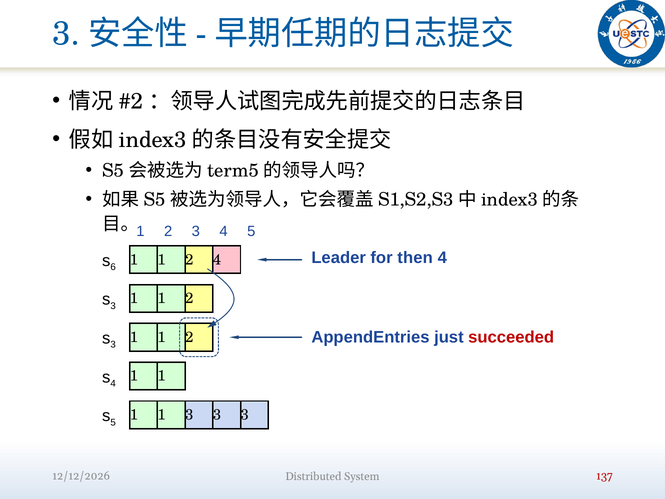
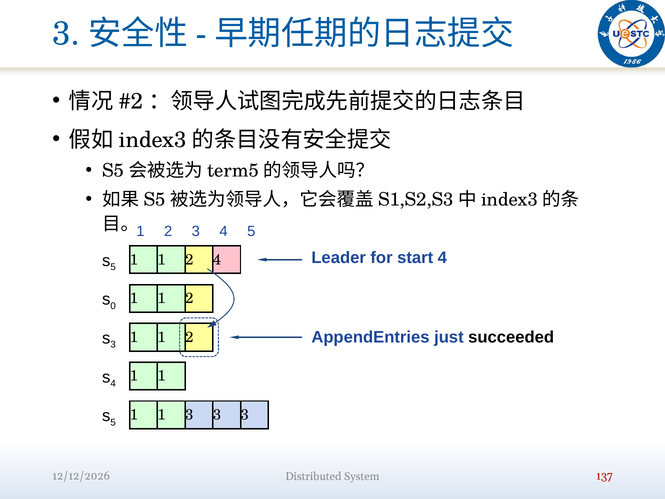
then: then -> start (415, 258)
6: 6 -> 5 (113, 267)
3: 3 -> 0 (113, 306)
succeeded colour: red -> black (511, 337)
